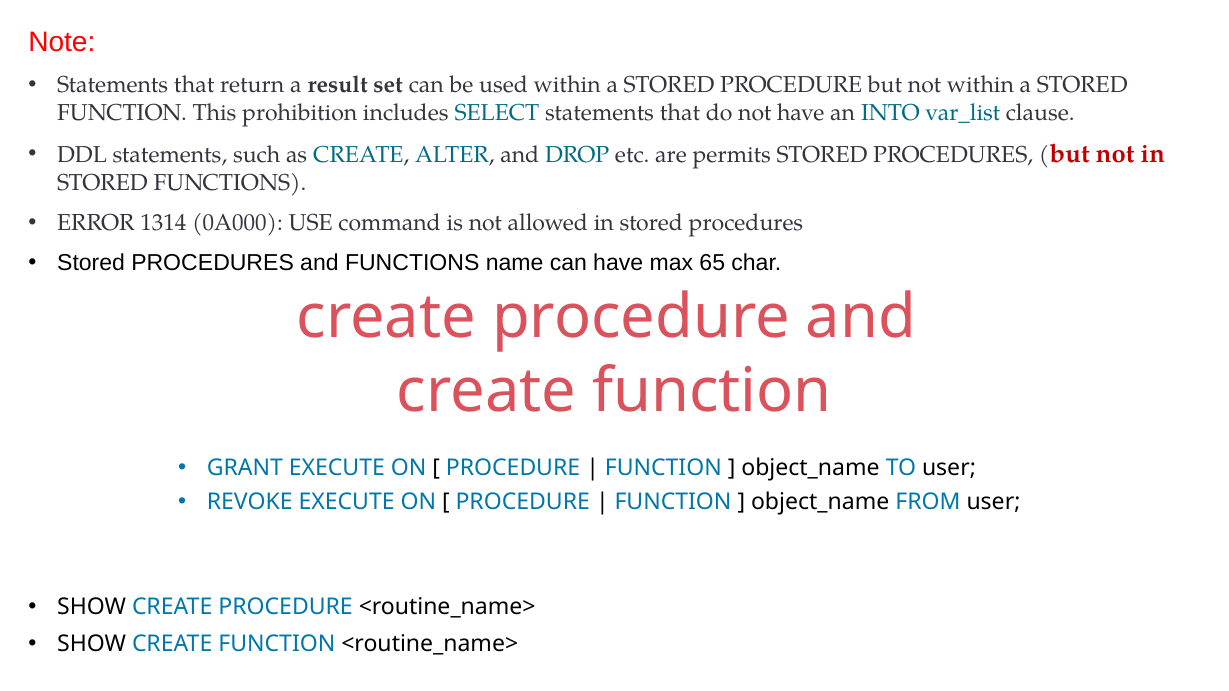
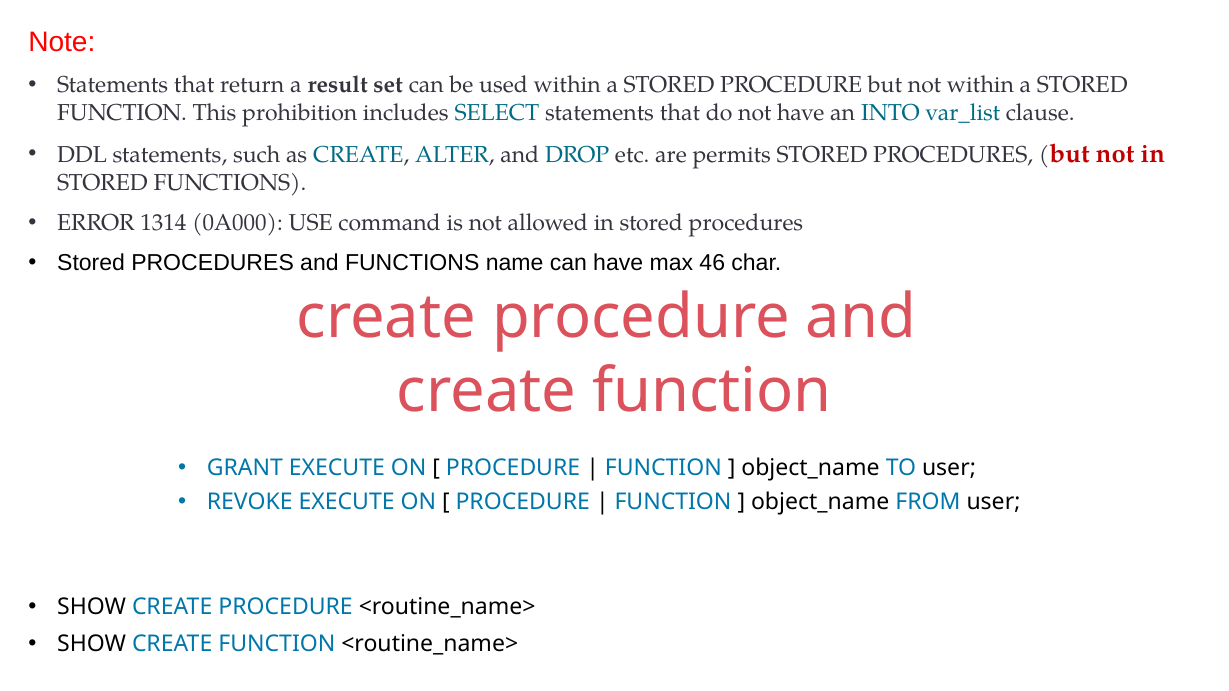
65: 65 -> 46 (712, 263)
